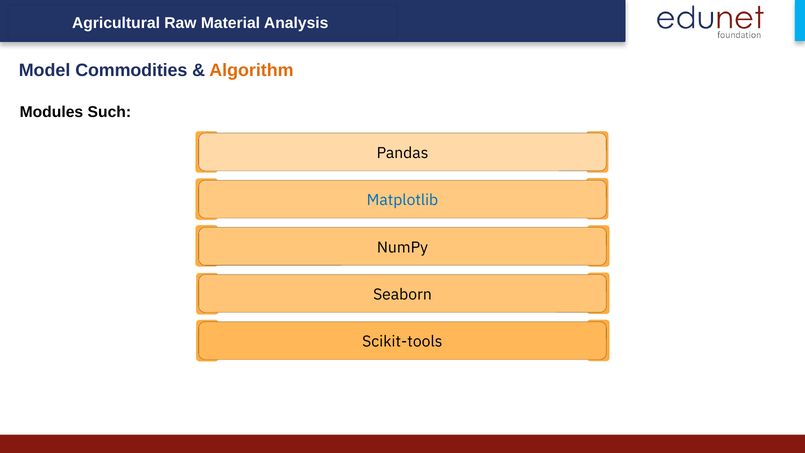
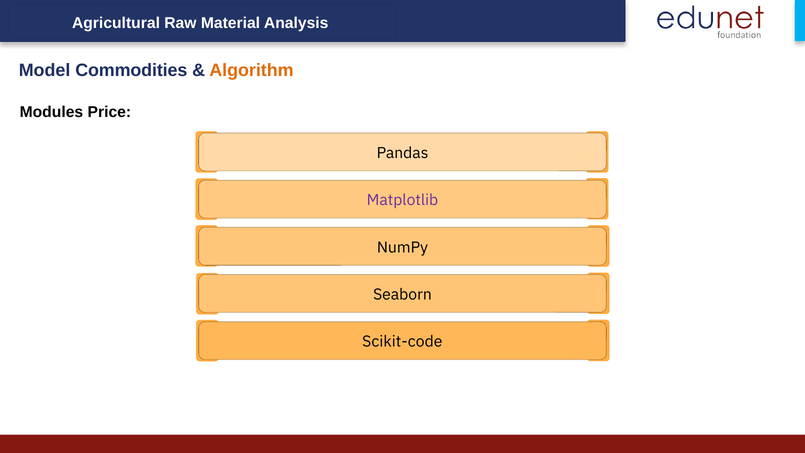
Such: Such -> Price (109, 112)
Matplotlib colour: blue -> purple (402, 200)
Scikit-tools: Scikit-tools -> Scikit-code (402, 342)
